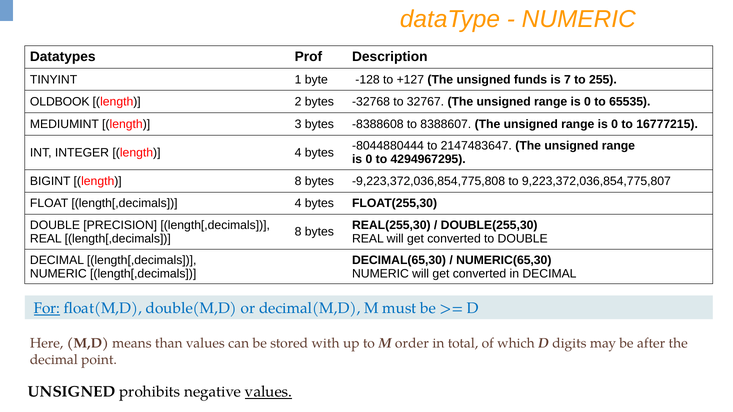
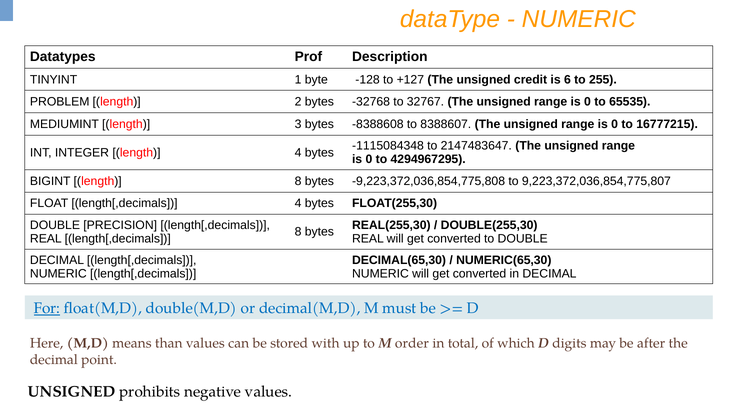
funds: funds -> credit (531, 80)
7: 7 -> 6 (567, 80)
OLDBOOK: OLDBOOK -> PROBLEM (60, 102)
-8044880444: -8044880444 -> -1115084348 (388, 146)
values underline: present -> none (269, 392)
